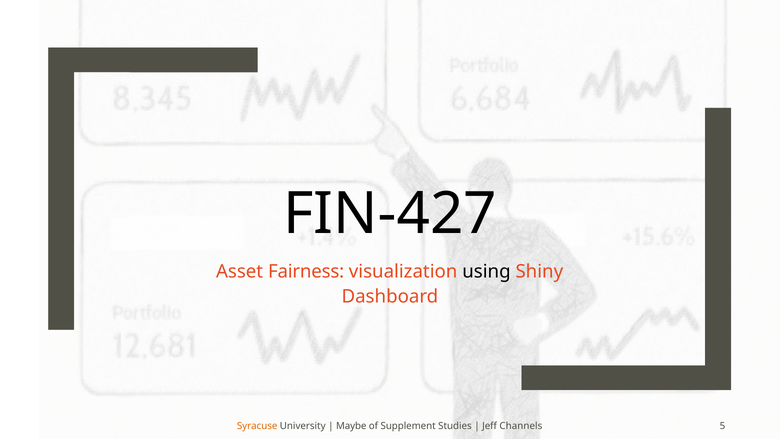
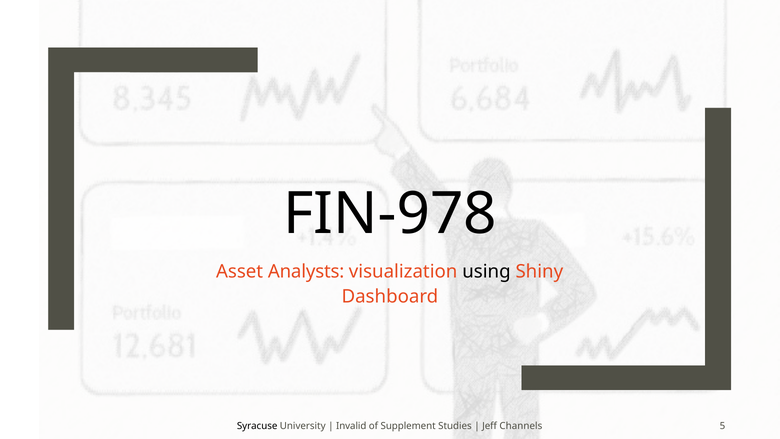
FIN-427: FIN-427 -> FIN-978 (390, 214)
Fairness: Fairness -> Analysts (306, 271)
Syracuse colour: orange -> black (257, 426)
Maybe: Maybe -> Invalid (351, 426)
